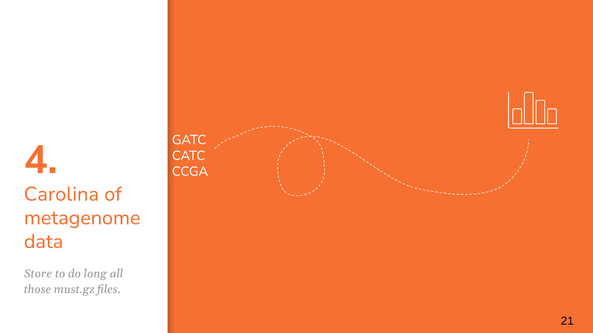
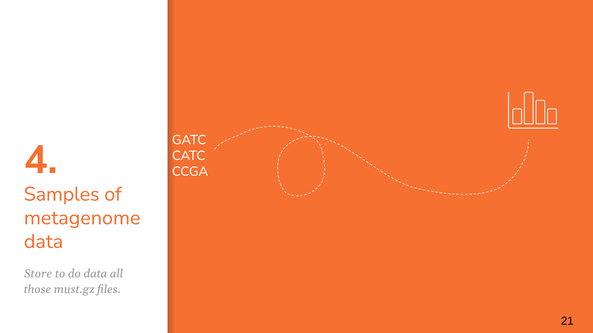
Carolina: Carolina -> Samples (62, 194)
do long: long -> data (95, 274)
